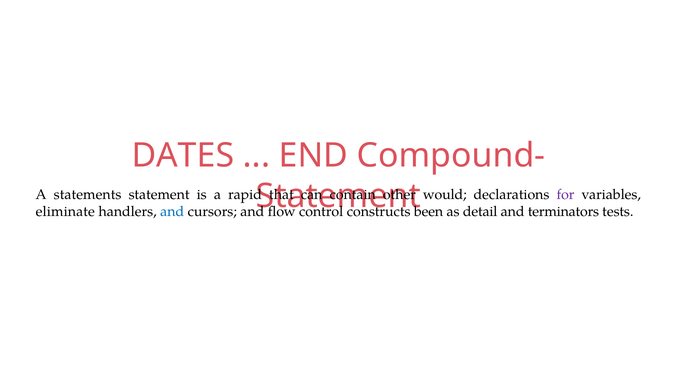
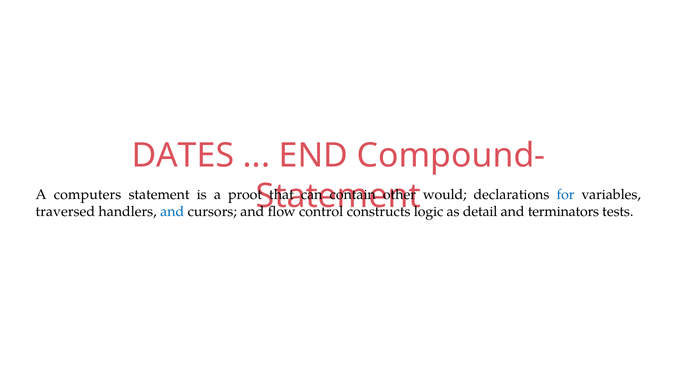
statements: statements -> computers (88, 194)
rapid: rapid -> proot (245, 194)
for colour: purple -> blue (566, 194)
eliminate: eliminate -> traversed (65, 211)
been: been -> logic (429, 211)
